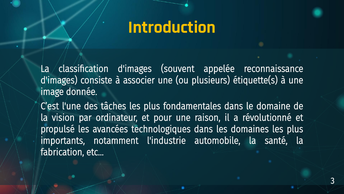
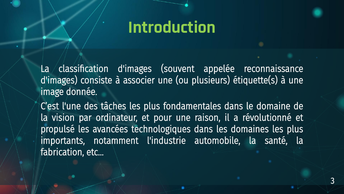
Introduction colour: yellow -> light green (172, 27)
